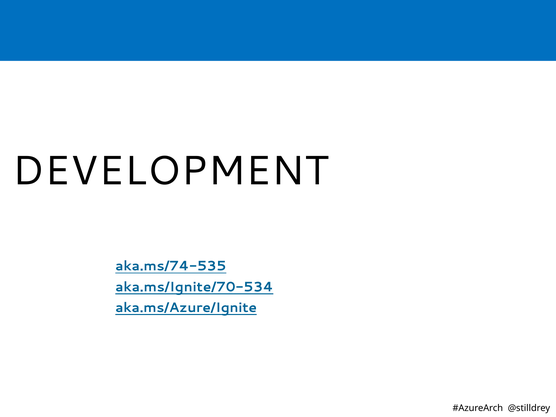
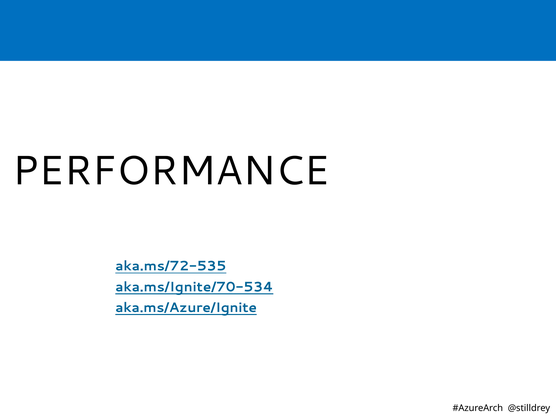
DEVELOPMENT: DEVELOPMENT -> PERFORMANCE (171, 171)
aka.ms/74-535: aka.ms/74-535 -> aka.ms/72-535 (171, 266)
